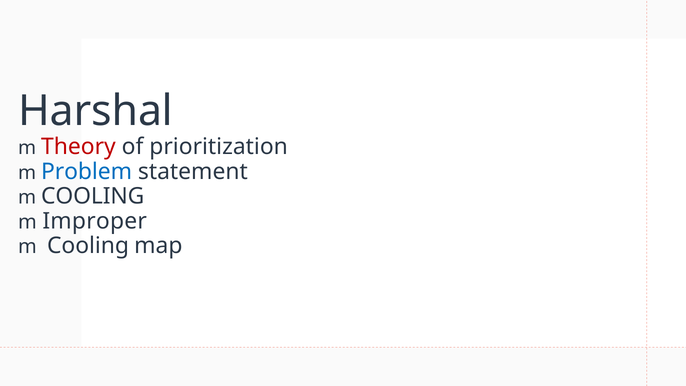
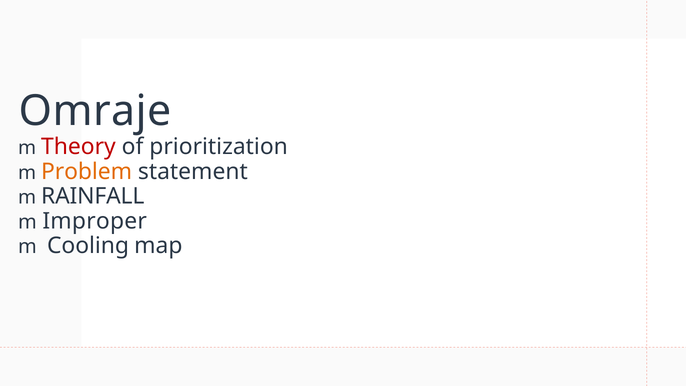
Harshal: Harshal -> Omraje (95, 111)
Problem colour: blue -> orange (87, 171)
COOLING: COOLING -> RAINFALL (93, 196)
